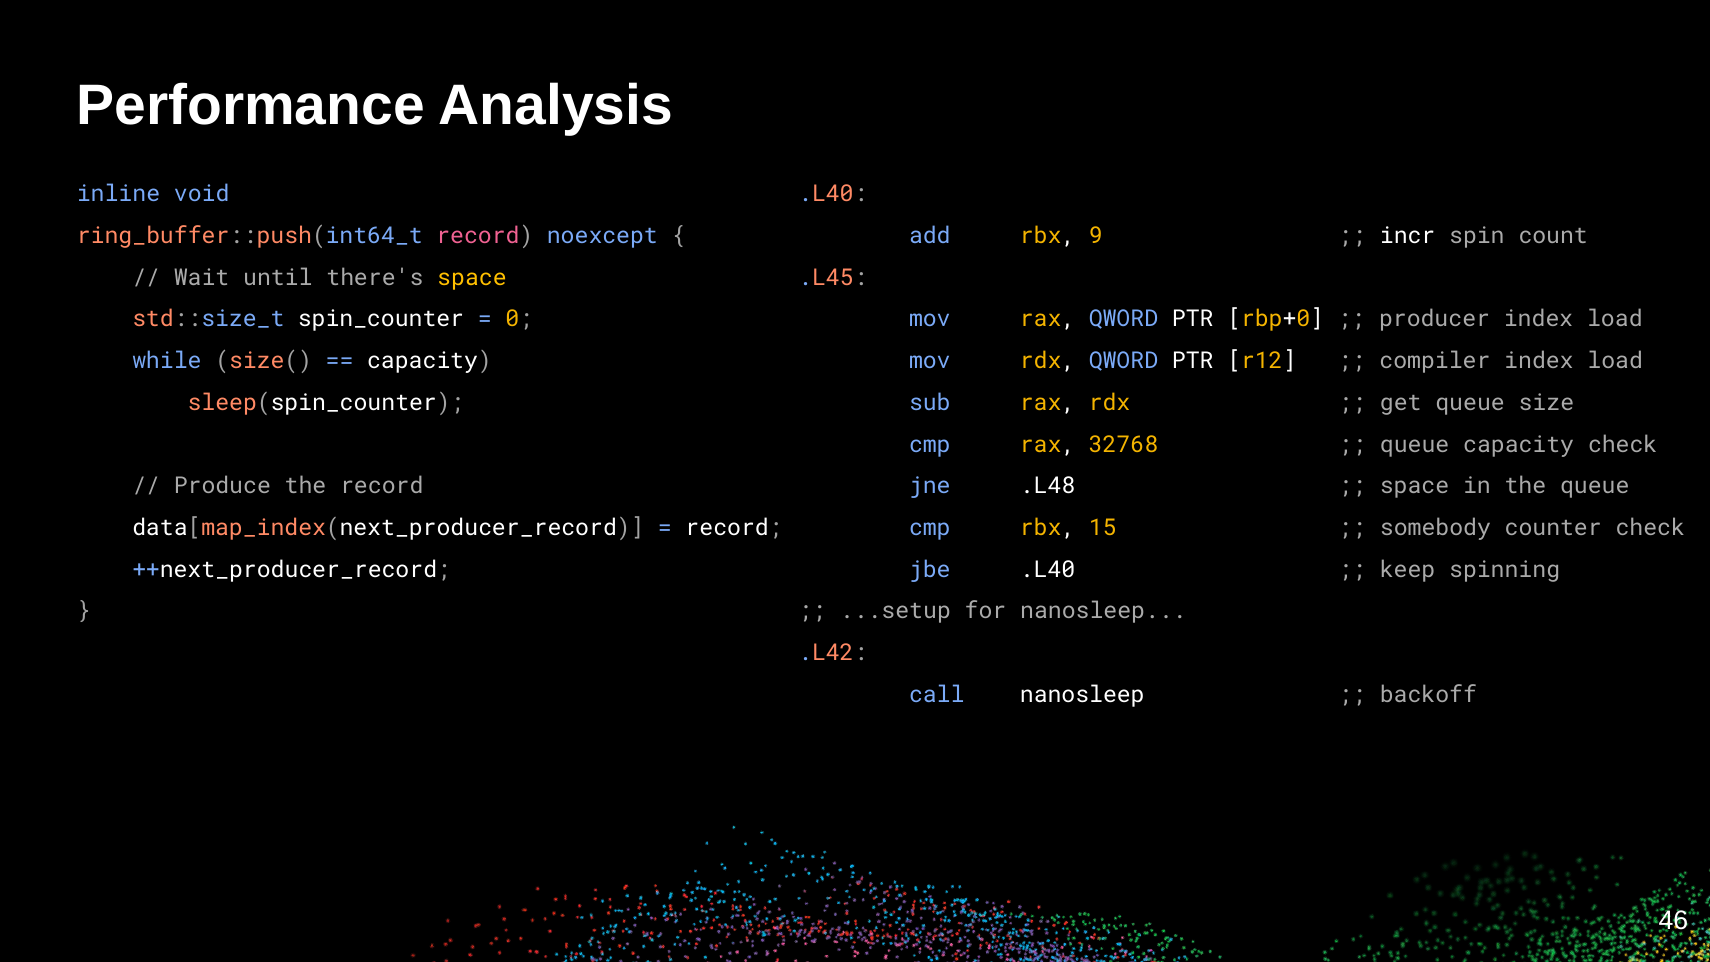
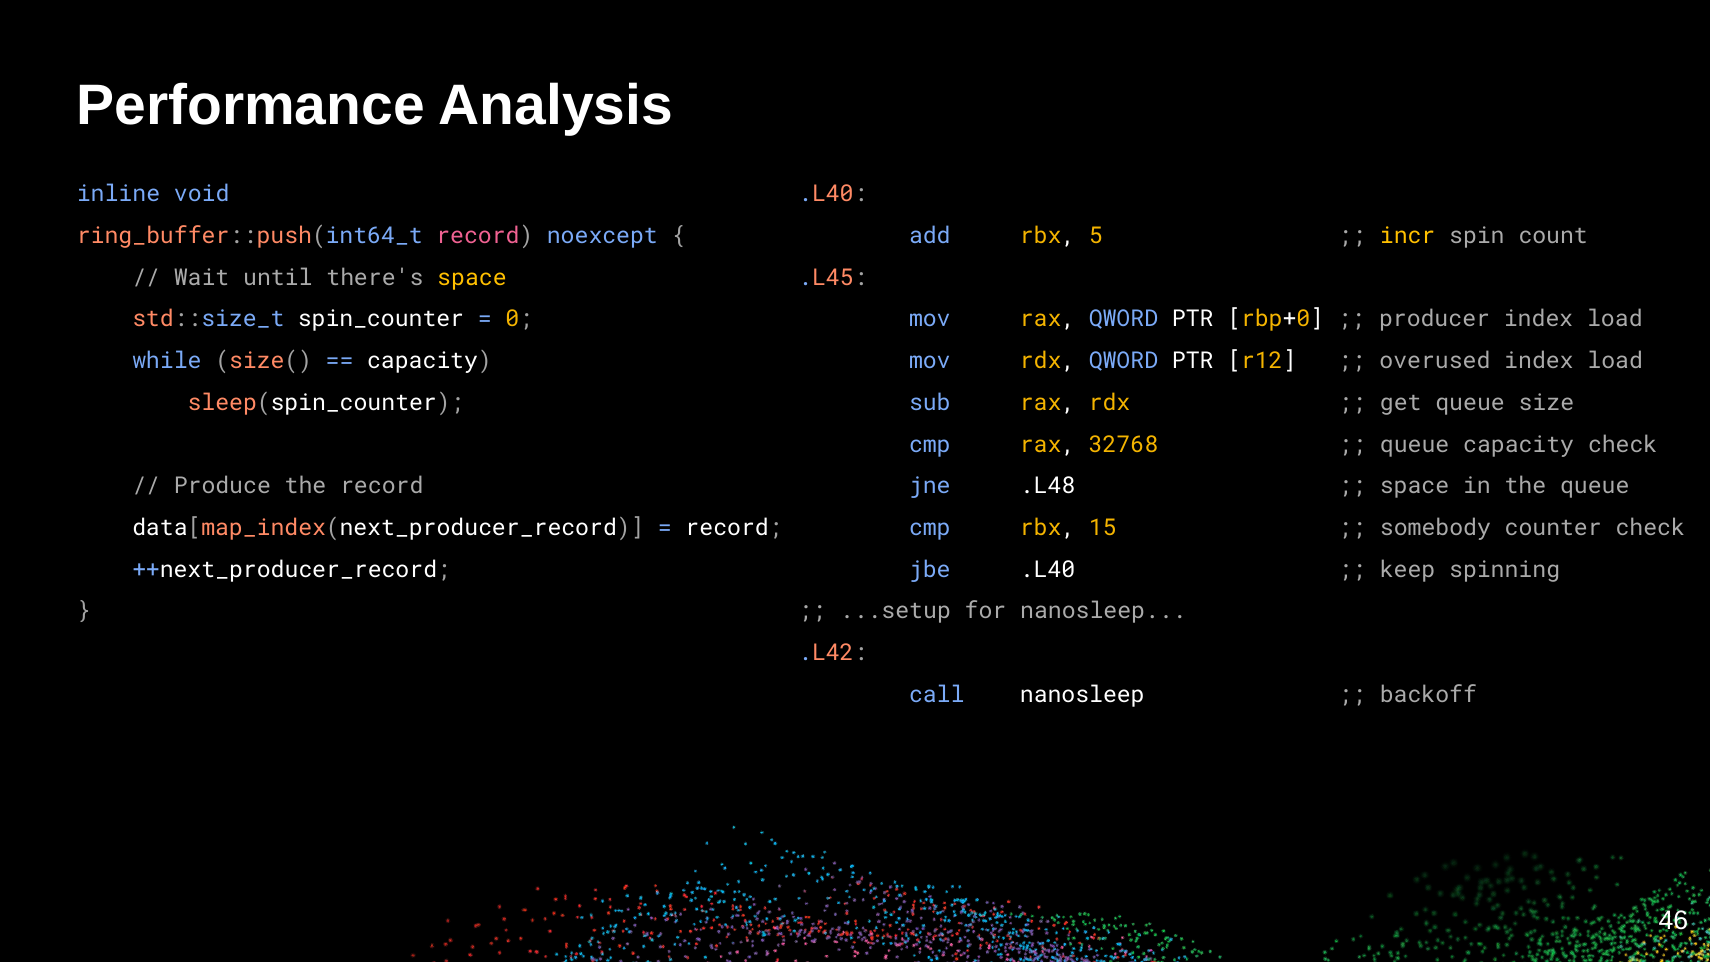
9: 9 -> 5 (1096, 236)
incr colour: white -> yellow (1408, 236)
compiler: compiler -> overused (1435, 361)
